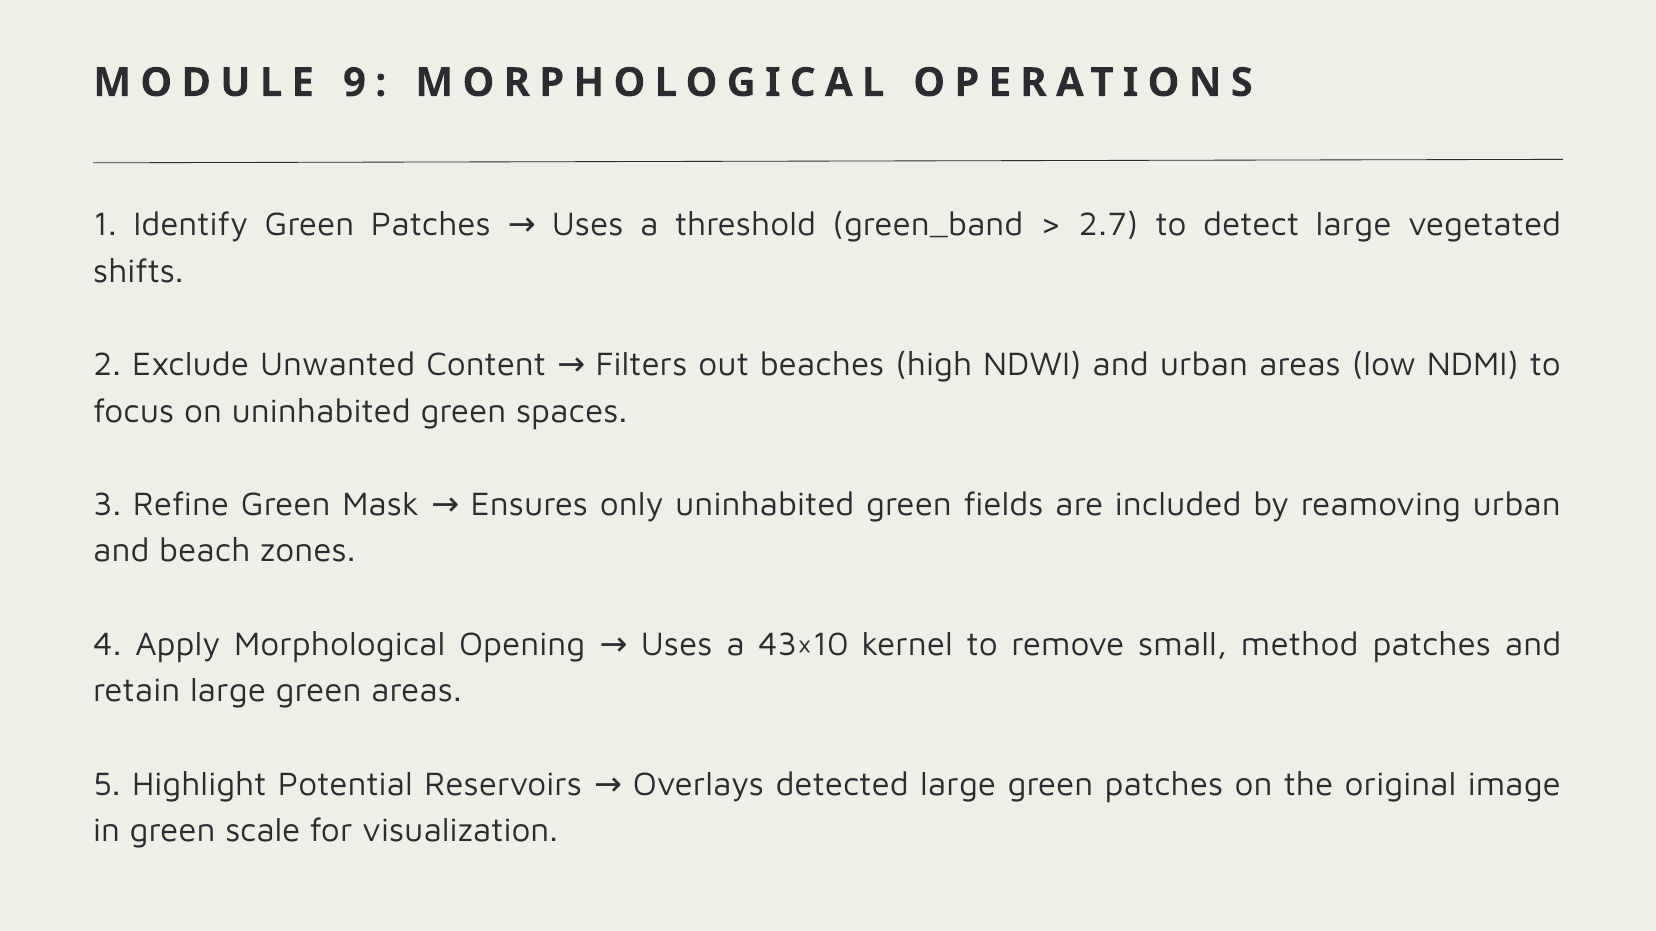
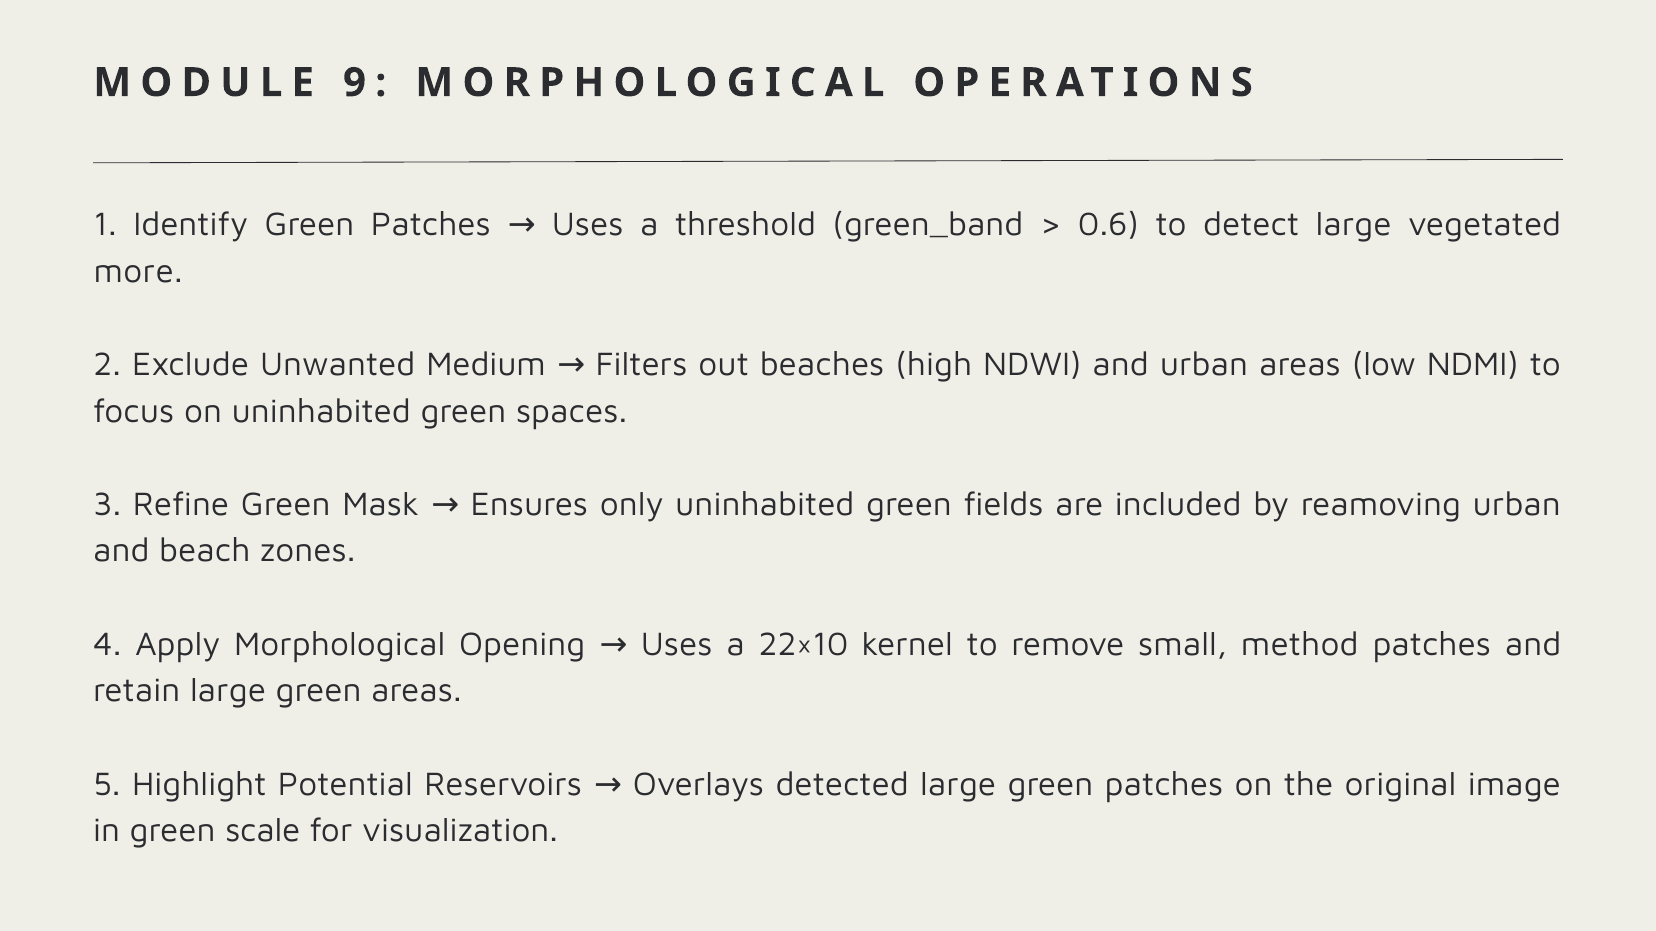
2.7: 2.7 -> 0.6 (1109, 225)
shifts: shifts -> more (138, 271)
Content: Content -> Medium (486, 365)
43×10: 43×10 -> 22×10 (803, 645)
